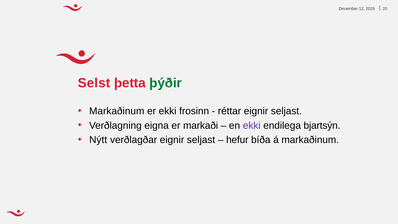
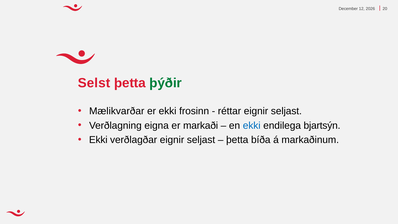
Markaðinum: Markaðinum -> Mælikvarðar (117, 111)
ekki colour: purple -> blue (252, 125)
Nýtt: Nýtt -> Ekki (98, 140)
hefur: hefur -> þetta (237, 140)
